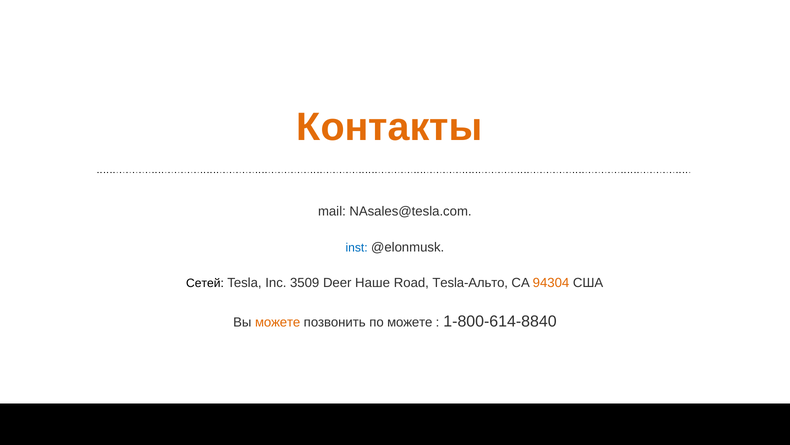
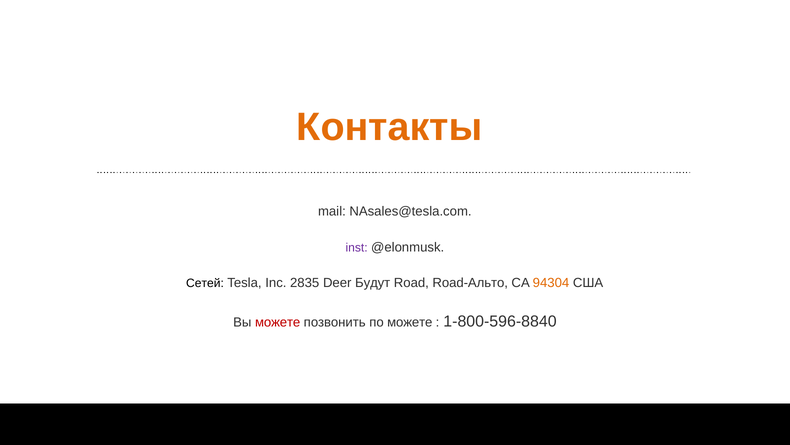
inst colour: blue -> purple (357, 247)
3509: 3509 -> 2835 (305, 283)
Наше: Наше -> Будут (373, 283)
Tesla-Альто: Tesla-Альто -> Road-Альто (470, 283)
можете colour: orange -> red (278, 322)
1-800-614-8840: 1-800-614-8840 -> 1-800-596-8840 (500, 321)
